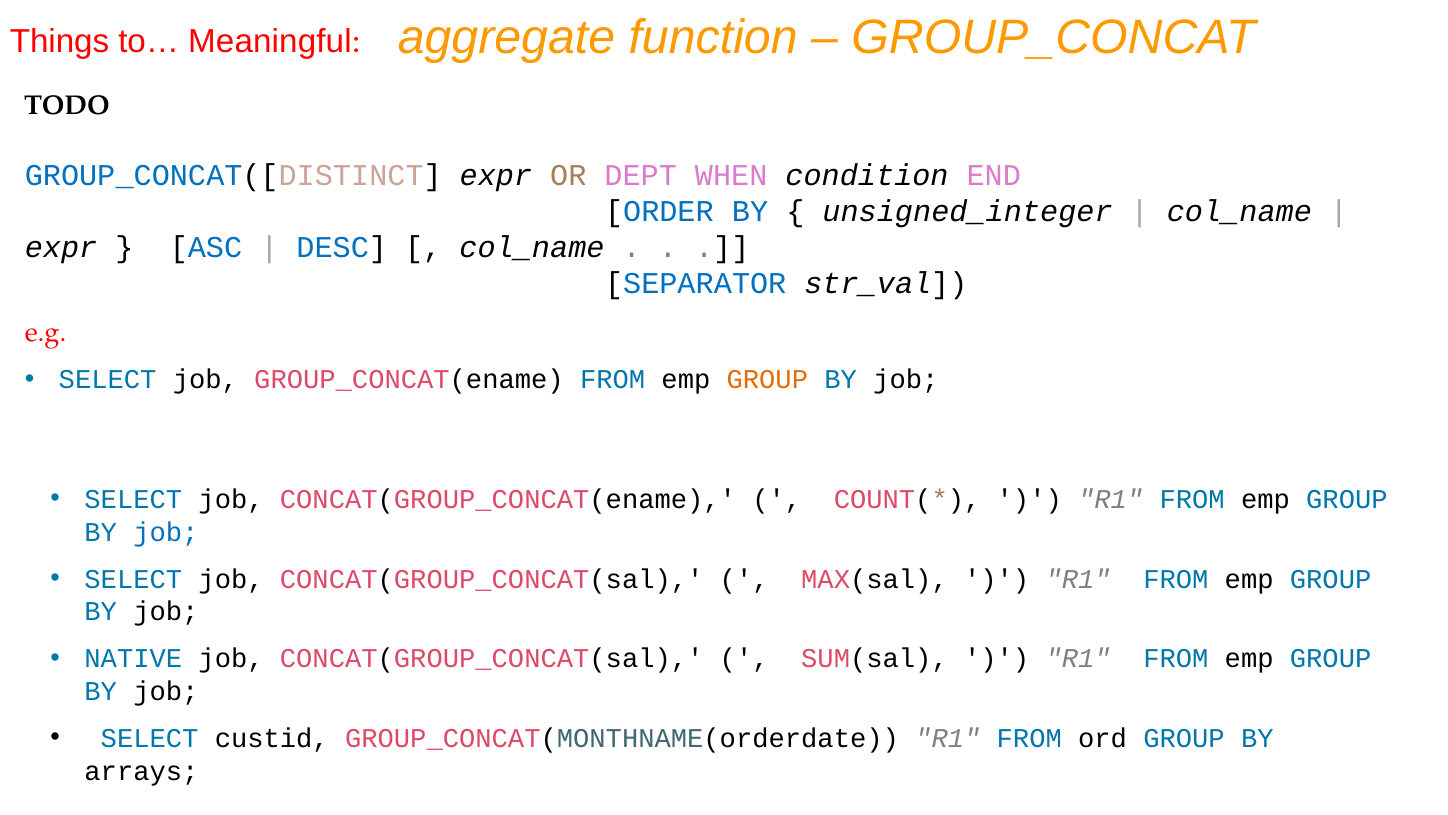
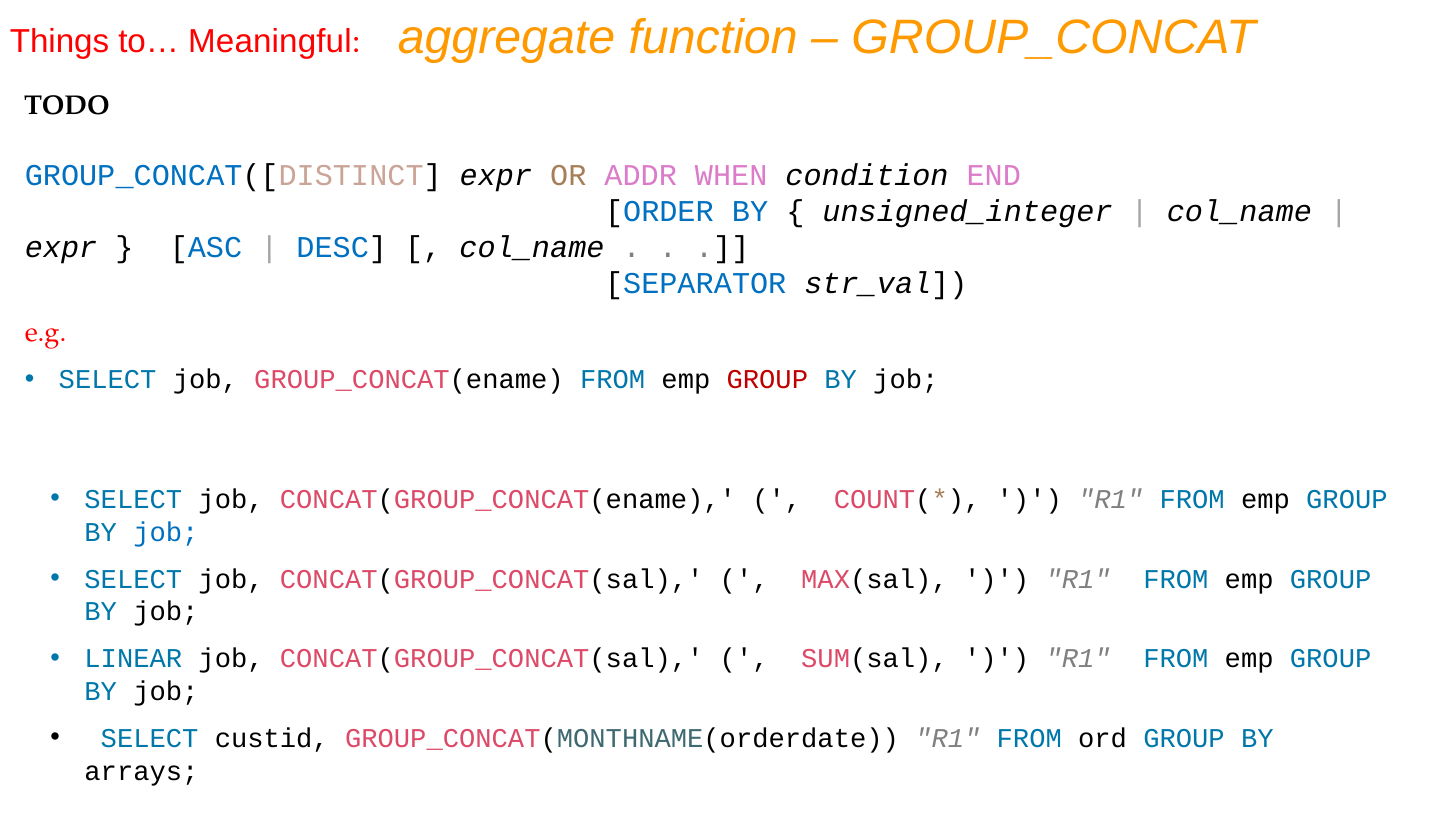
DEPT: DEPT -> ADDR (641, 175)
GROUP colour: orange -> red (767, 379)
NATIVE: NATIVE -> LINEAR (133, 658)
